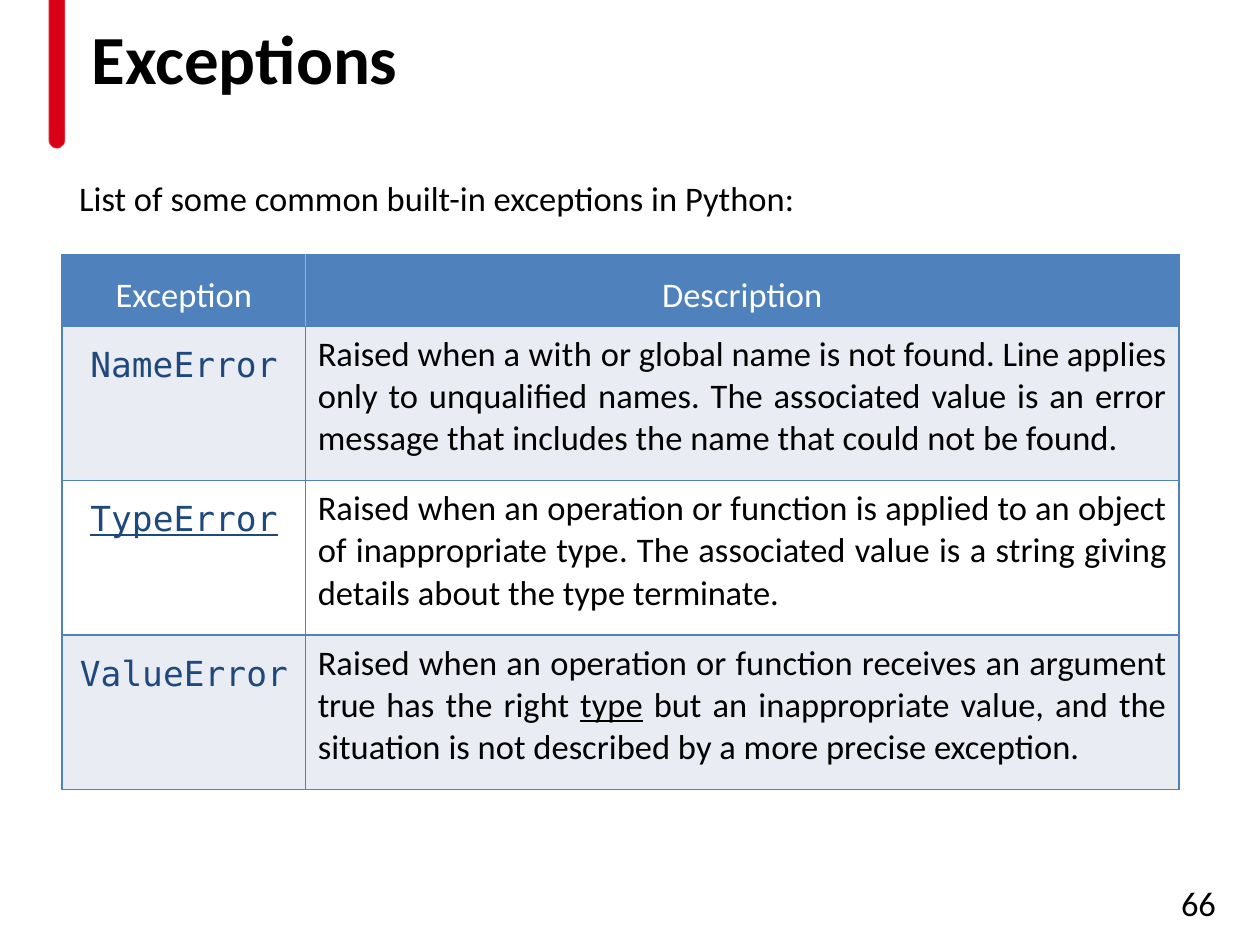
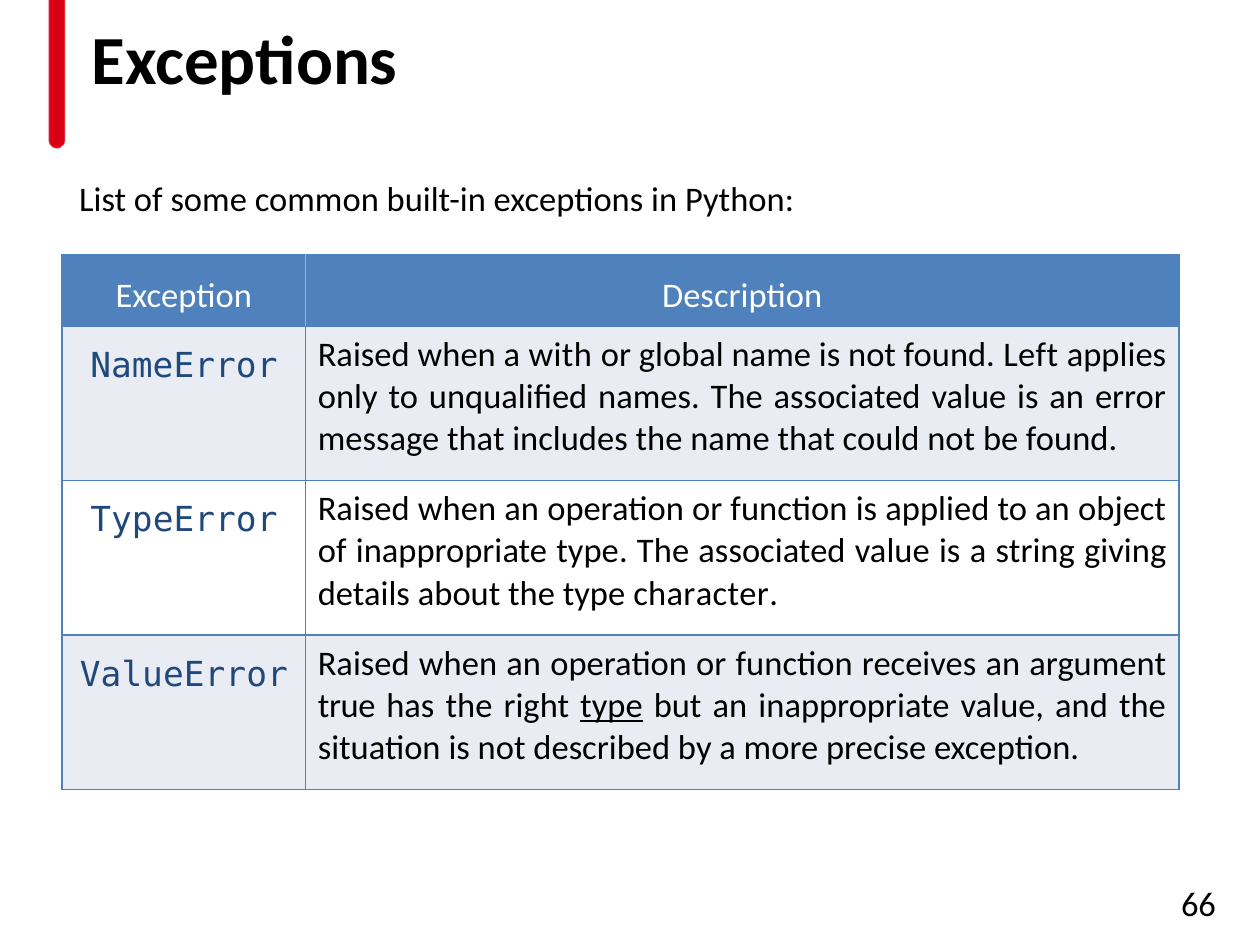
Line: Line -> Left (1031, 355)
TypeError underline: present -> none (184, 521)
terminate: terminate -> character (706, 594)
